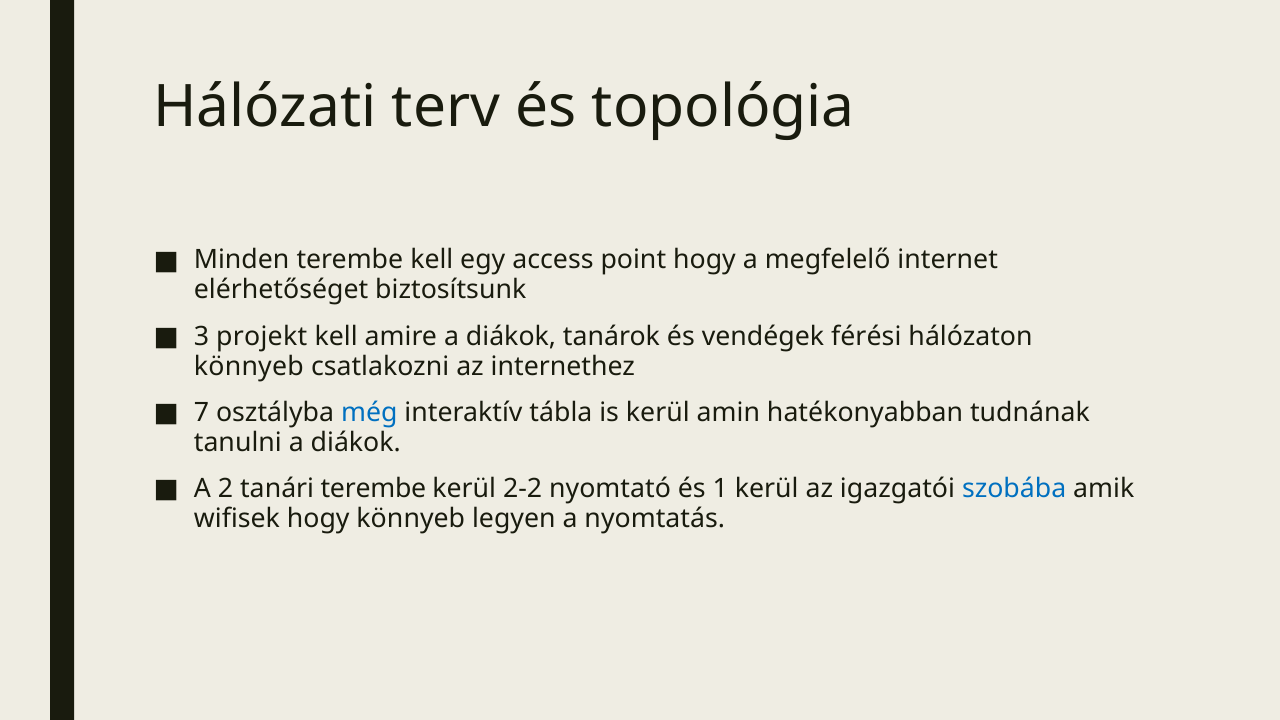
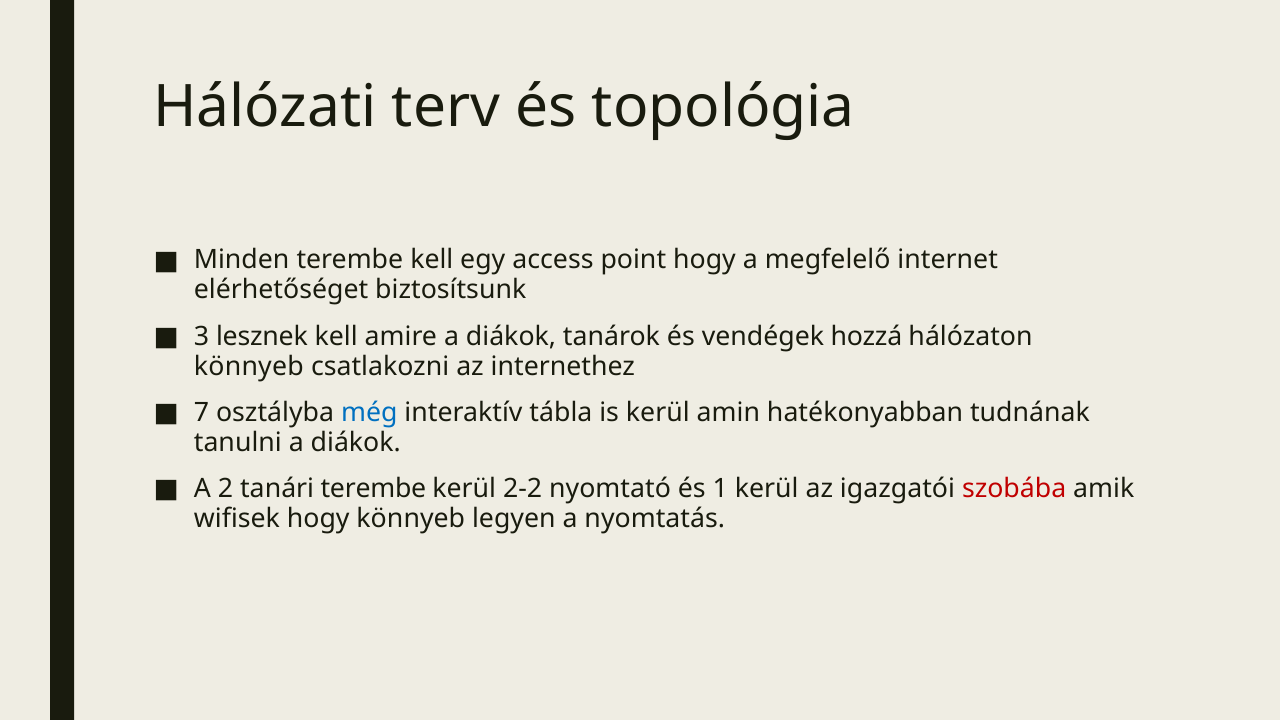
projekt: projekt -> lesznek (262, 336)
férési: férési -> hozzá (866, 336)
szobába colour: blue -> red (1014, 489)
